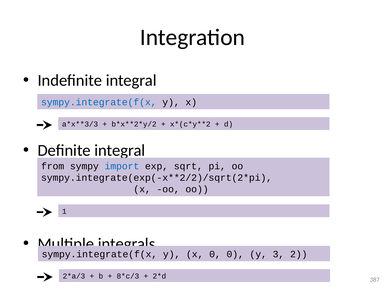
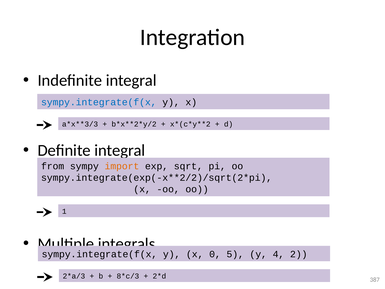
import colour: blue -> orange (122, 166)
0 0: 0 -> 5 (235, 254)
3: 3 -> 4 (278, 254)
